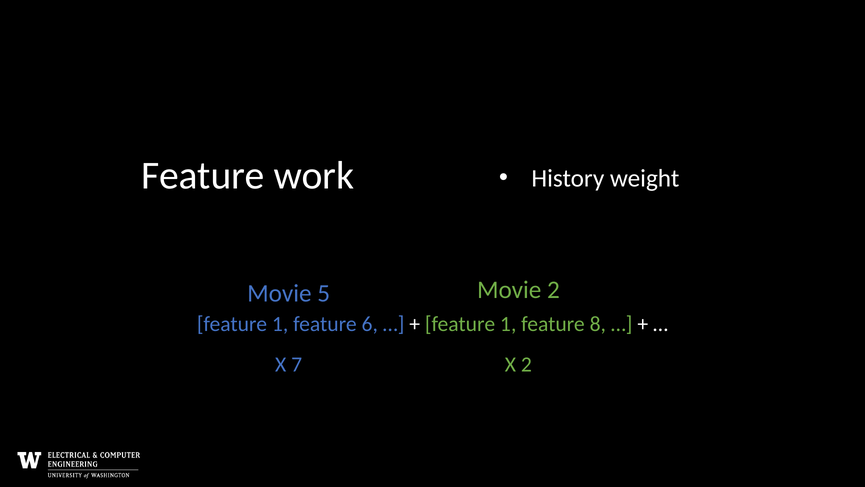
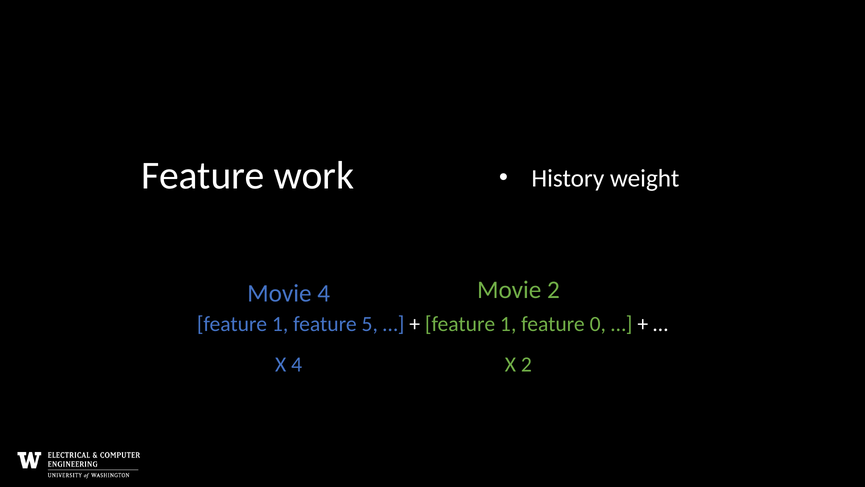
Movie 5: 5 -> 4 (324, 293)
6: 6 -> 5 (370, 324)
8: 8 -> 0 (598, 324)
X 7: 7 -> 4 (297, 364)
